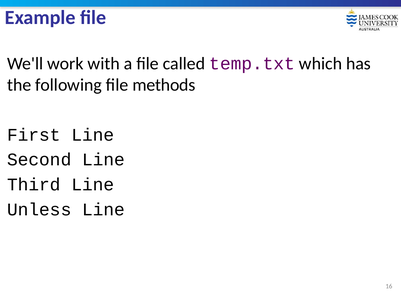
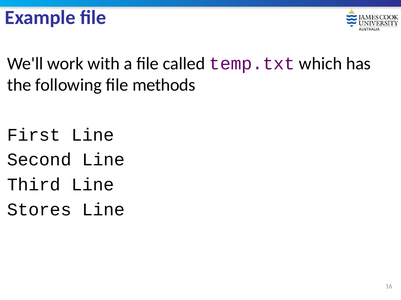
Unless: Unless -> Stores (39, 210)
